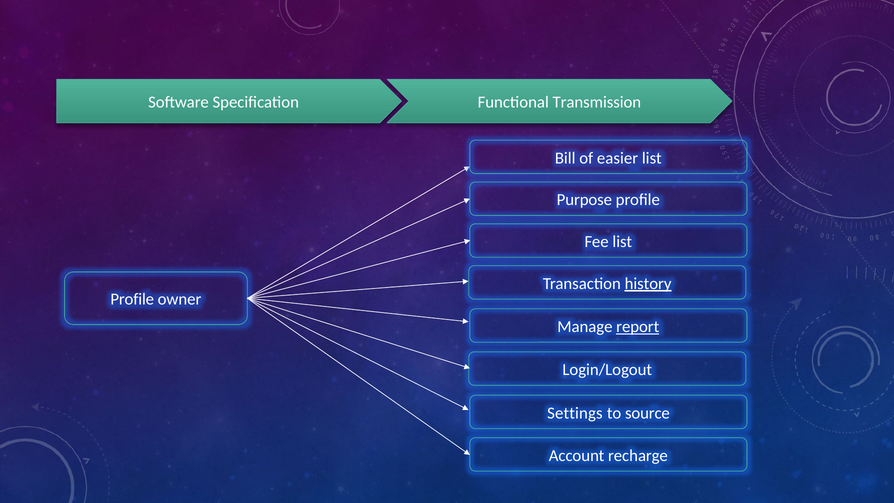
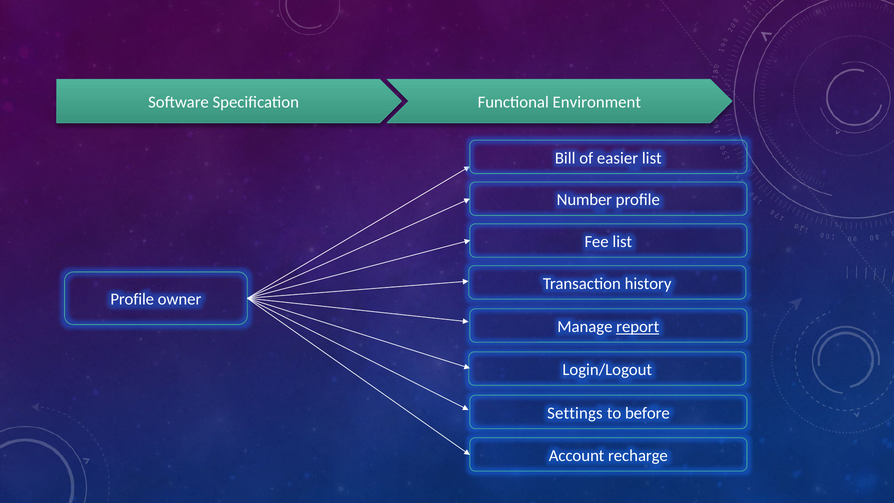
Transmission: Transmission -> Environment (597, 102)
Purpose: Purpose -> Number (584, 200)
history underline: present -> none (648, 283)
source: source -> before (647, 413)
